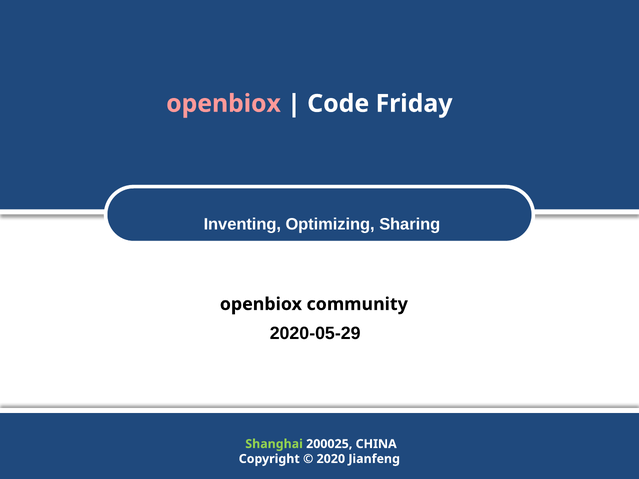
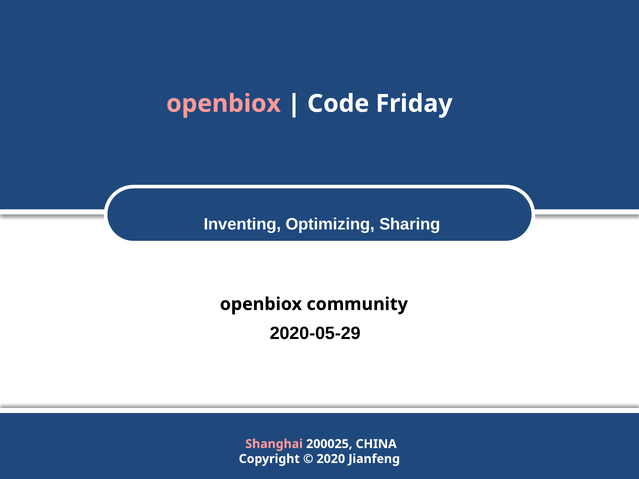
Shanghai colour: light green -> pink (274, 444)
